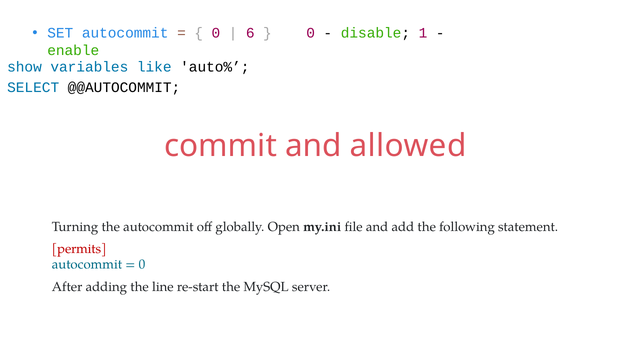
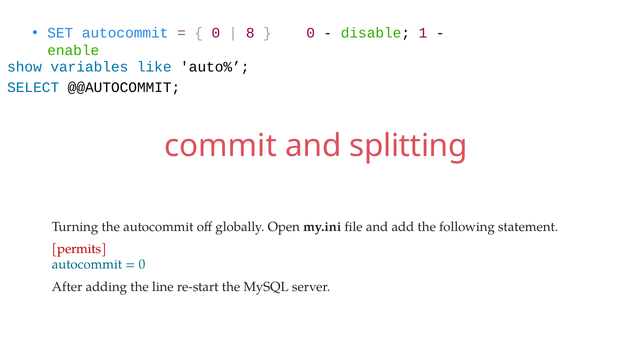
6: 6 -> 8 (250, 33)
allowed: allowed -> splitting (408, 146)
